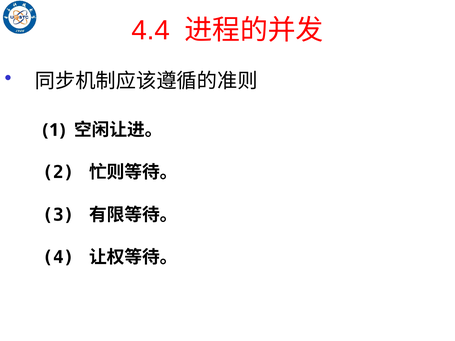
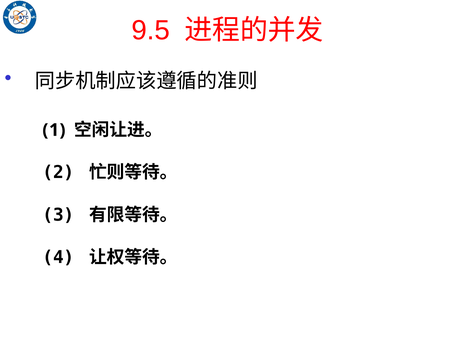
4.4: 4.4 -> 9.5 (151, 30)
